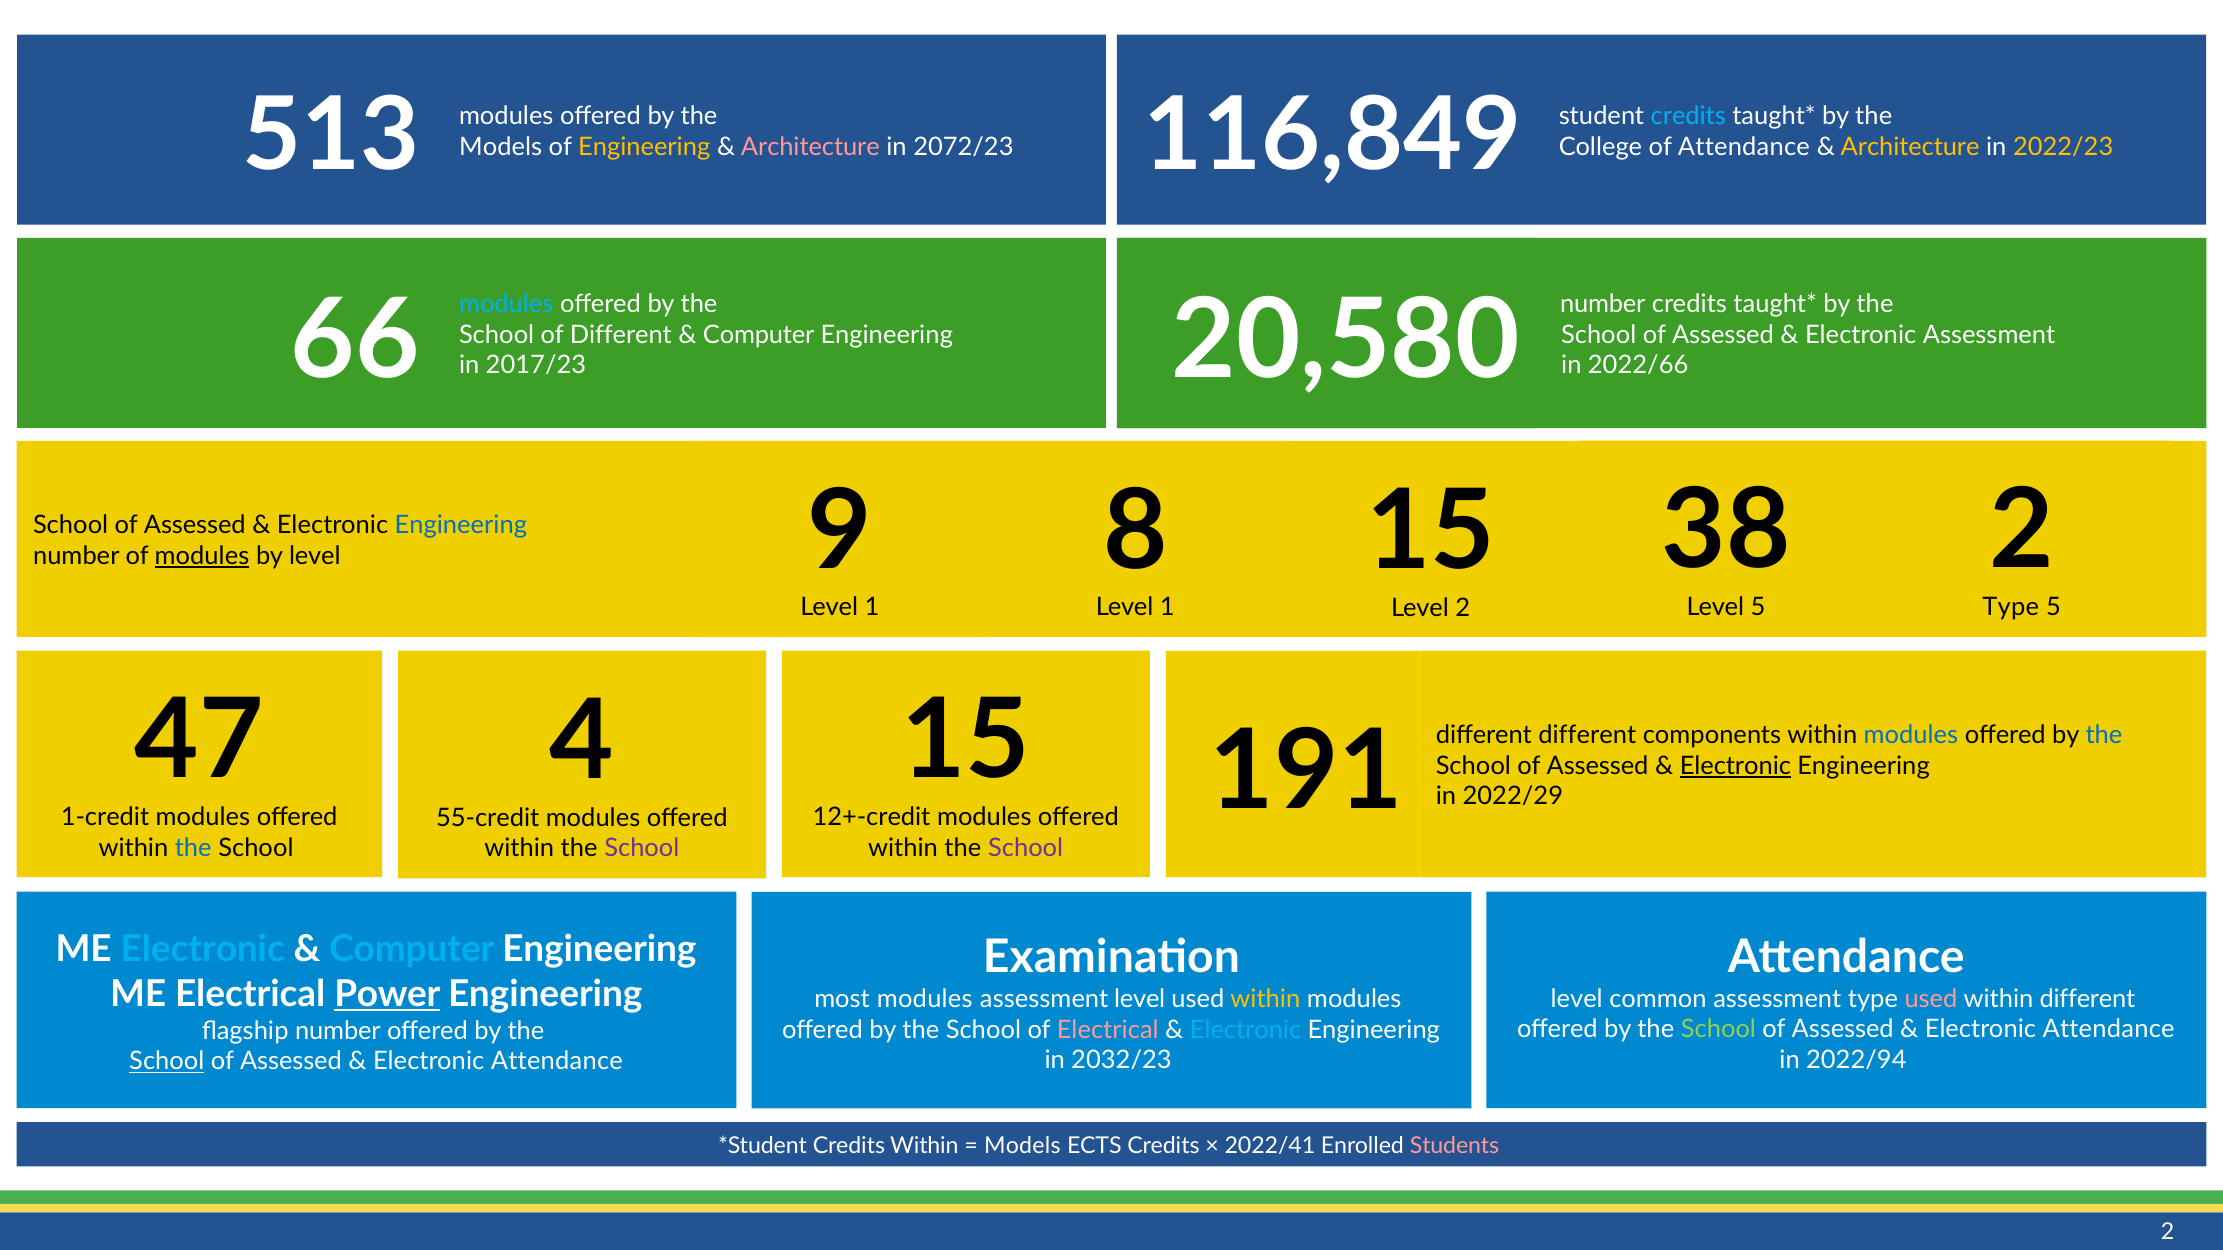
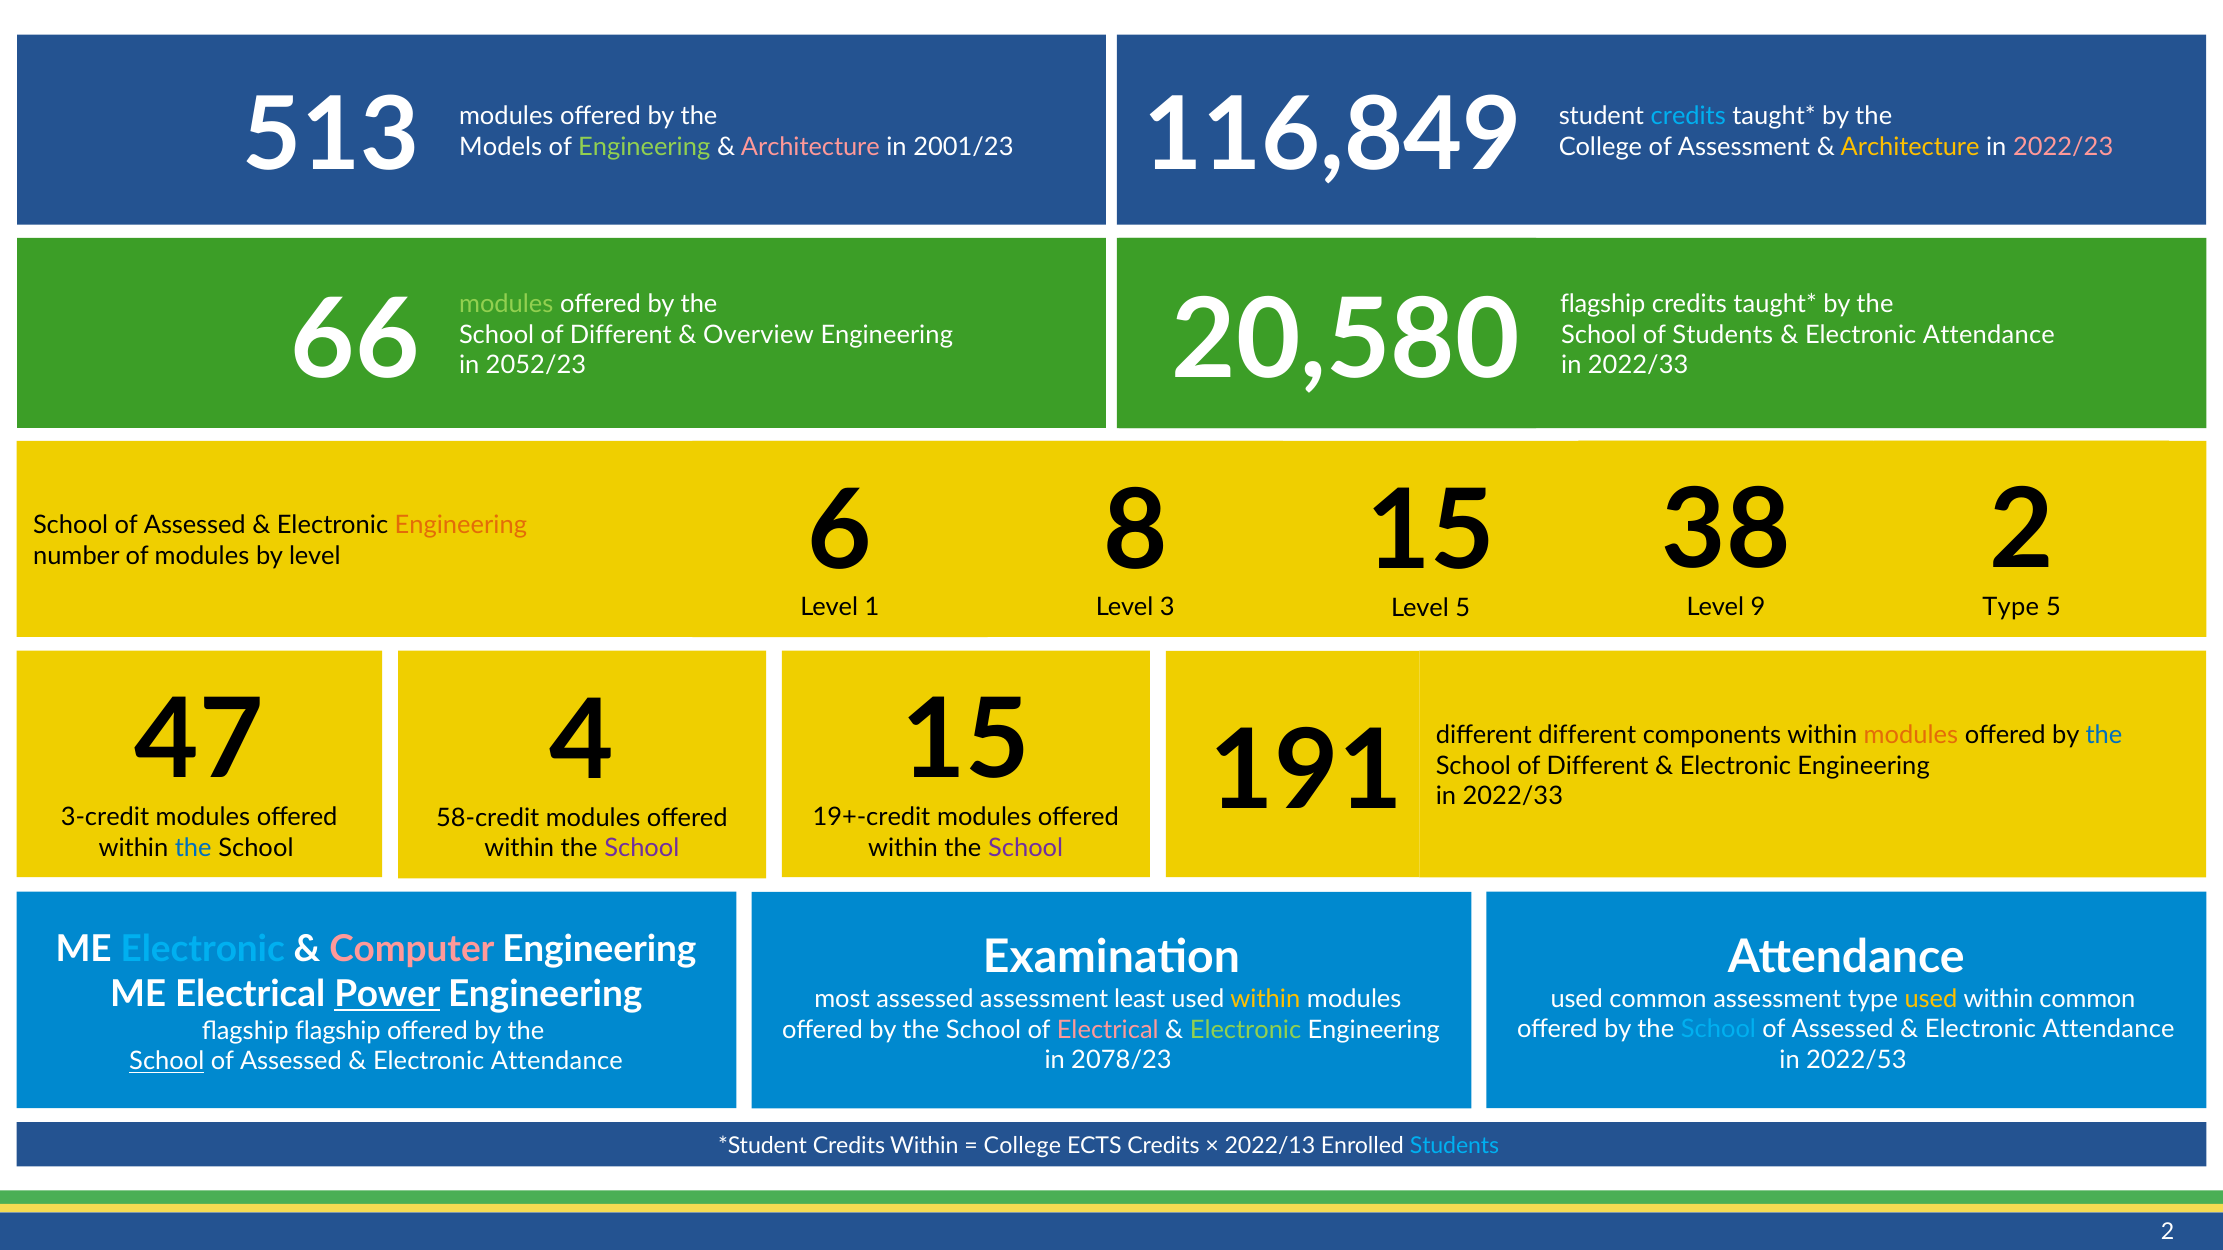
Engineering colour: yellow -> light green (644, 147)
2072/23: 2072/23 -> 2001/23 (963, 147)
of Attendance: Attendance -> Assessment (1744, 147)
2022/23 colour: yellow -> pink (2063, 147)
modules colour: light blue -> light green (506, 304)
66 number: number -> flagship (1603, 304)
Computer: Computer -> Overview (758, 335)
Assessed: Assessed -> Students (1723, 335)
Assessment: Assessment -> Attendance (1989, 335)
2017/23: 2017/23 -> 2052/23 (536, 365)
2022/66: 2022/66 -> 2022/33 (1638, 365)
Engineering colour: blue -> orange (461, 526)
modules underline: present -> none (202, 556)
9: 9 -> 6 (840, 532)
Level 5: 5 -> 9 (1758, 607)
1: 1 -> 3 (1167, 608)
Level 2: 2 -> 5 (1463, 608)
modules colour: blue -> orange (1911, 735)
Assessed: Assessed -> Different (1598, 766)
Electronic underline: present -> none (1735, 766)
2022/29: 2022/29 -> 2022/33 (1513, 797)
1-credit: 1-credit -> 3-credit (105, 817)
12+-credit: 12+-credit -> 19+-credit (871, 817)
55-credit: 55-credit -> 58-credit (488, 818)
Computer colour: light blue -> pink (412, 950)
level: level -> used (1577, 999)
used colour: pink -> yellow (1931, 999)
within different: different -> common (2087, 999)
most modules: modules -> assessed (925, 1000)
assessment level: level -> least (1140, 1000)
School colour: light green -> light blue (1718, 1030)
Electronic colour: light blue -> light green (1246, 1030)
flagship number: number -> flagship (338, 1031)
2022/94: 2022/94 -> 2022/53 (1856, 1060)
2032/23: 2032/23 -> 2078/23 (1121, 1061)
Models: Models -> College (1022, 1146)
2022/41: 2022/41 -> 2022/13 (1270, 1146)
Students colour: pink -> light blue (1455, 1146)
